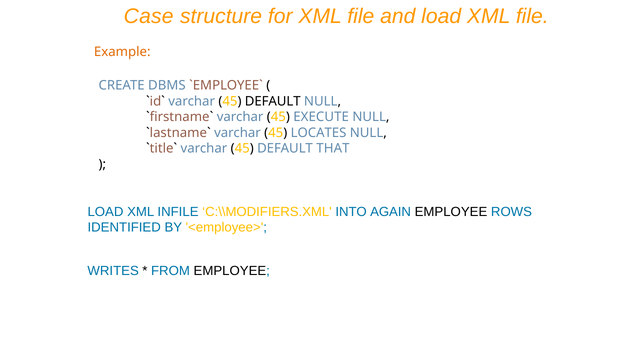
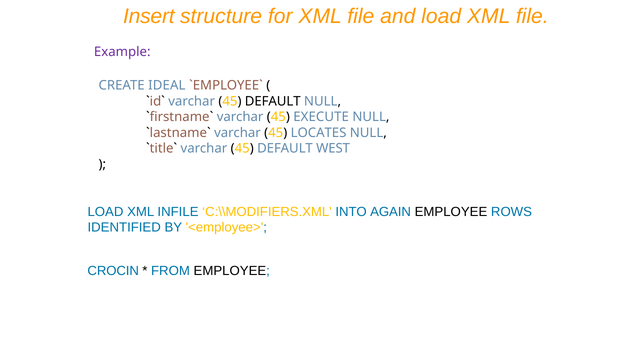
Case: Case -> Insert (149, 16)
Example colour: orange -> purple (122, 52)
DBMS: DBMS -> IDEAL (167, 85)
THAT: THAT -> WEST (333, 149)
WRITES: WRITES -> CROCIN (113, 271)
